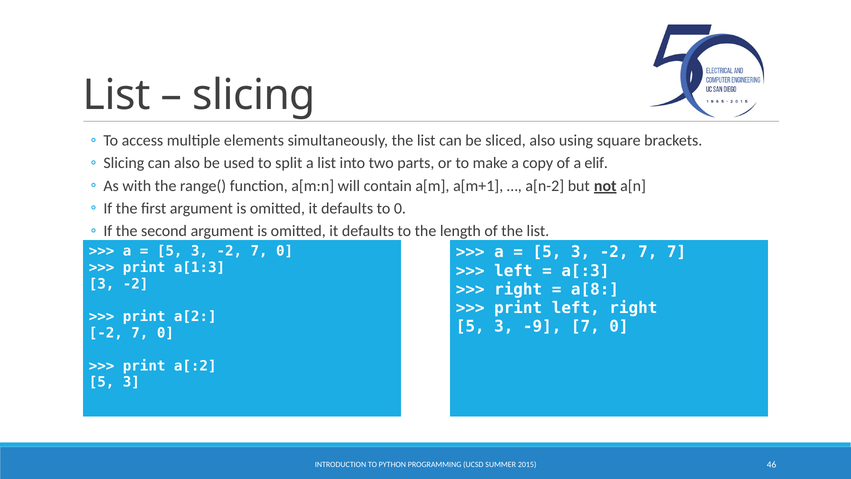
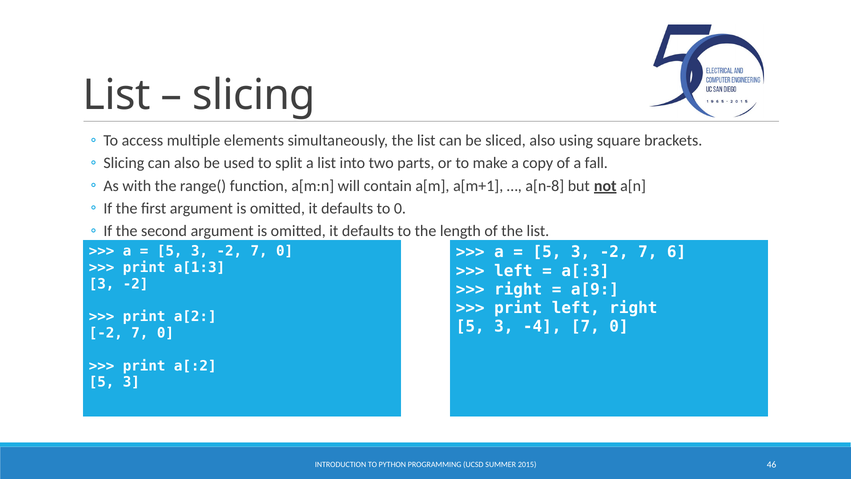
elif: elif -> fall (596, 163)
a[n-2: a[n-2 -> a[n-8 (545, 186)
7 7: 7 -> 6 (677, 252)
a[8: a[8 -> a[9 (595, 289)
-9: -9 -> -4 (542, 326)
